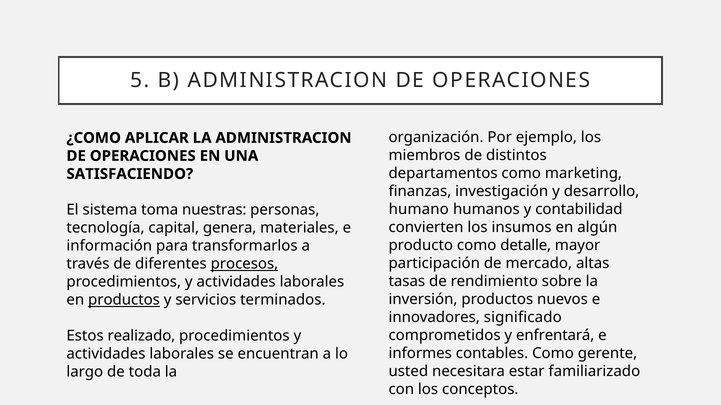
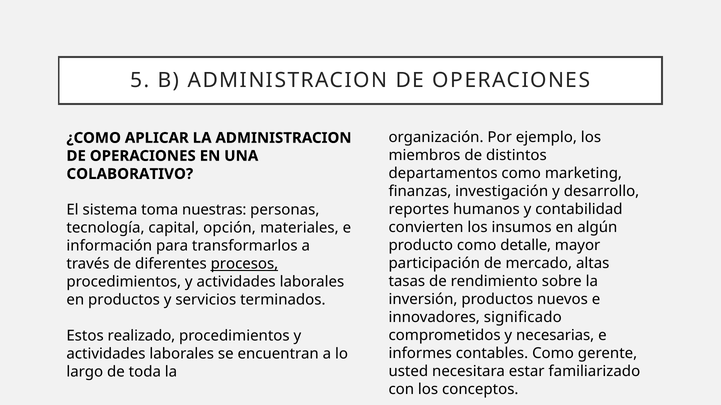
SATISFACIENDO: SATISFACIENDO -> COLABORATIVO (130, 174)
humano: humano -> reportes (419, 210)
genera: genera -> opción (230, 228)
productos underline: present -> none (124, 300)
enfrentará: enfrentará -> necesarias (555, 336)
